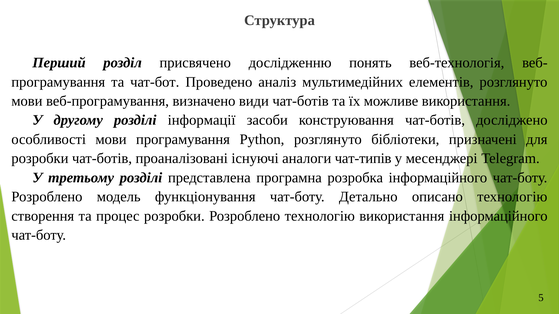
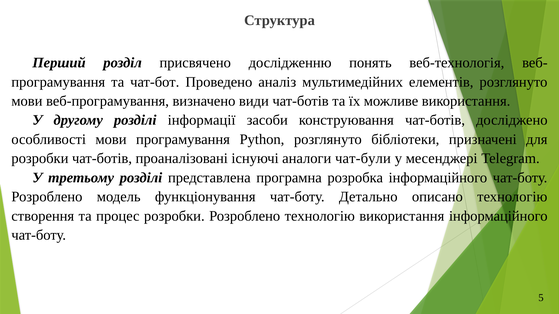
чат-типів: чат-типів -> чат-були (363, 159)
